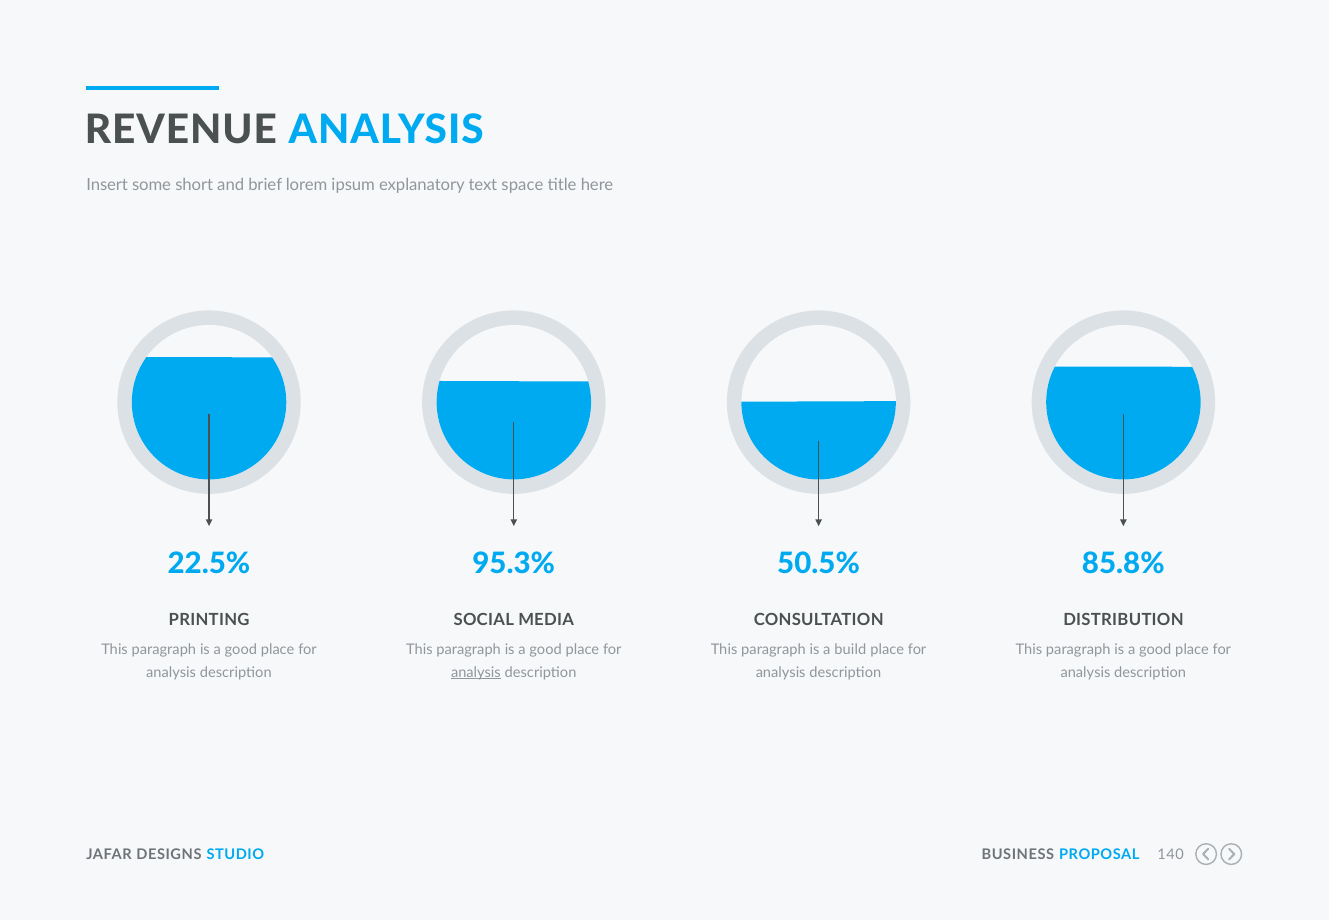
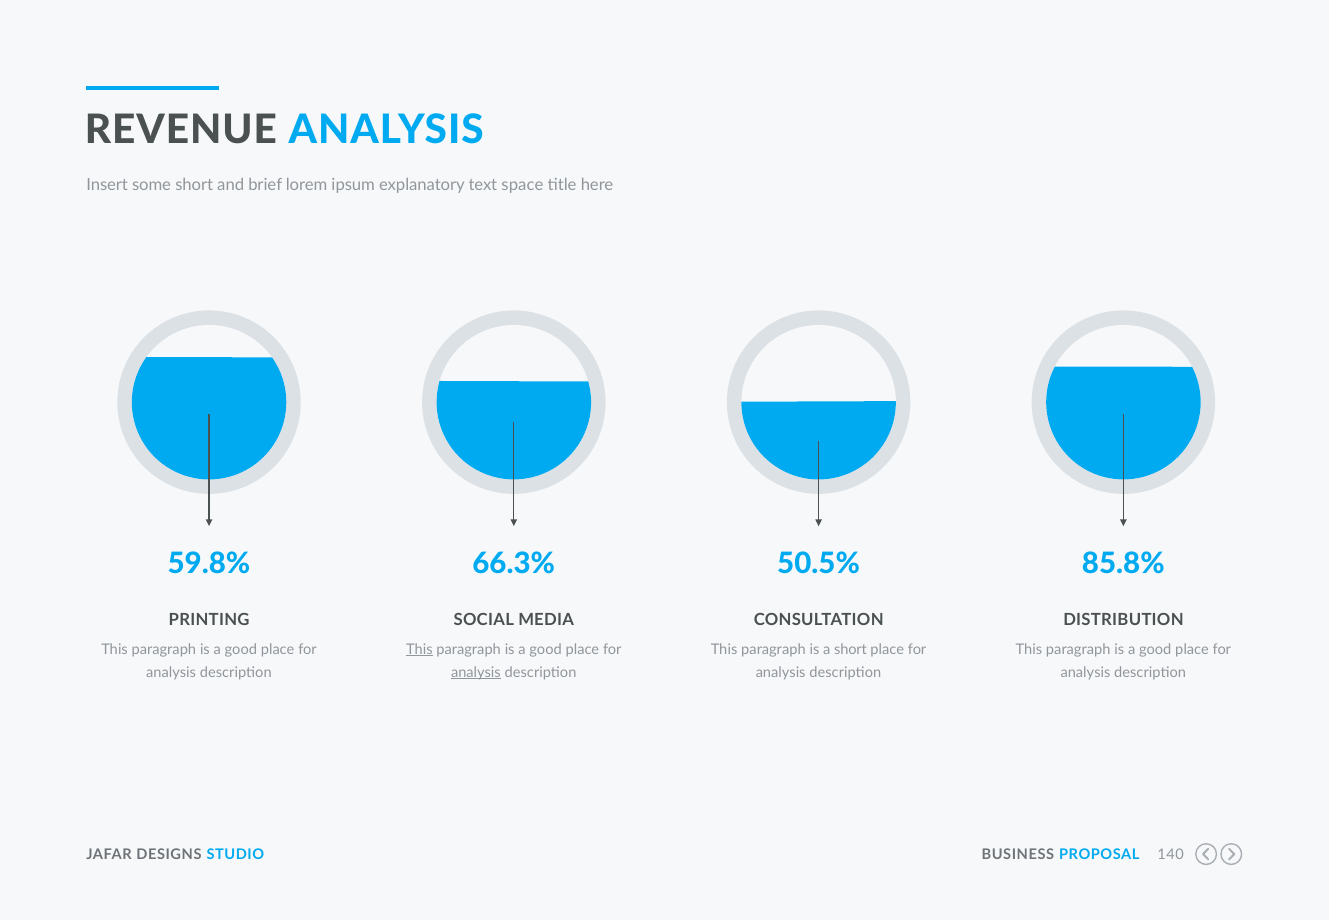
22.5%: 22.5% -> 59.8% (209, 563)
95.3%: 95.3% -> 66.3% (514, 563)
This underline: none -> present (419, 649)
a build: build -> short (850, 649)
